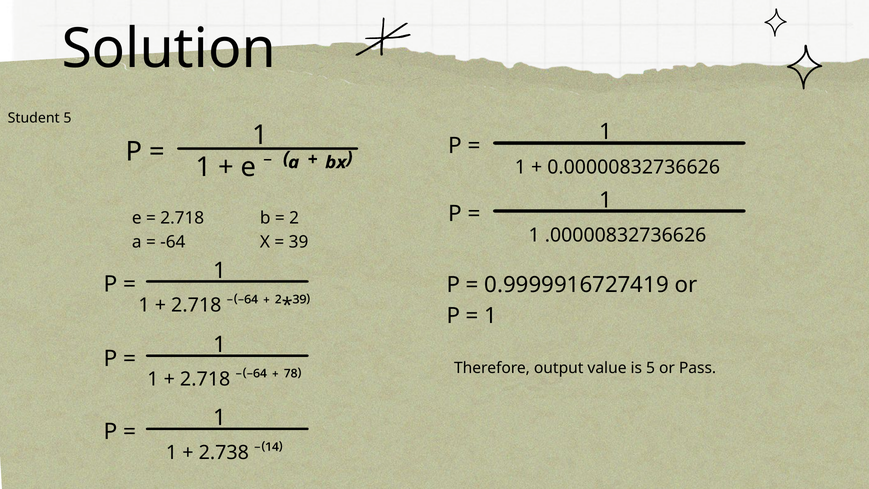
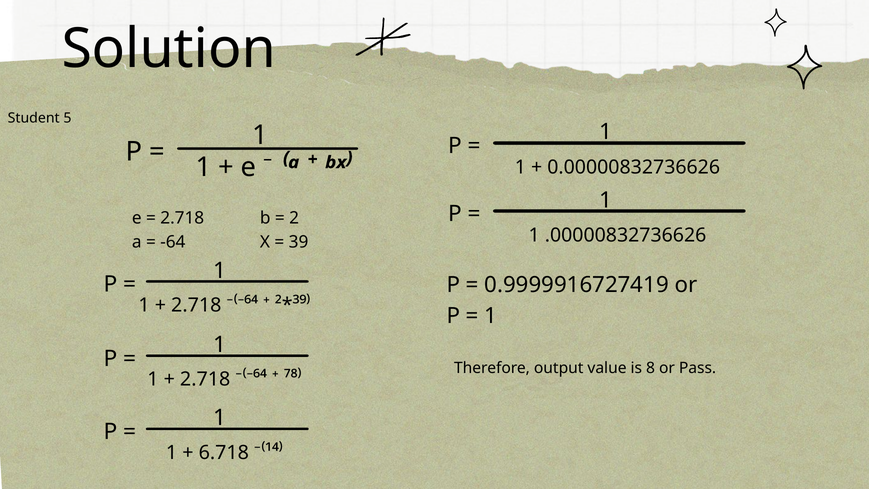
is 5: 5 -> 8 (651, 368)
2.738: 2.738 -> 6.718 (224, 452)
